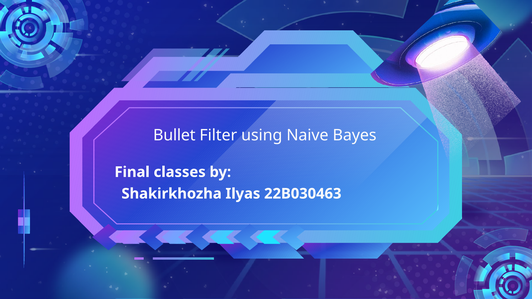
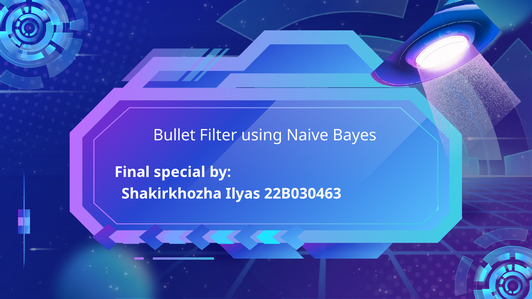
classes: classes -> special (180, 172)
